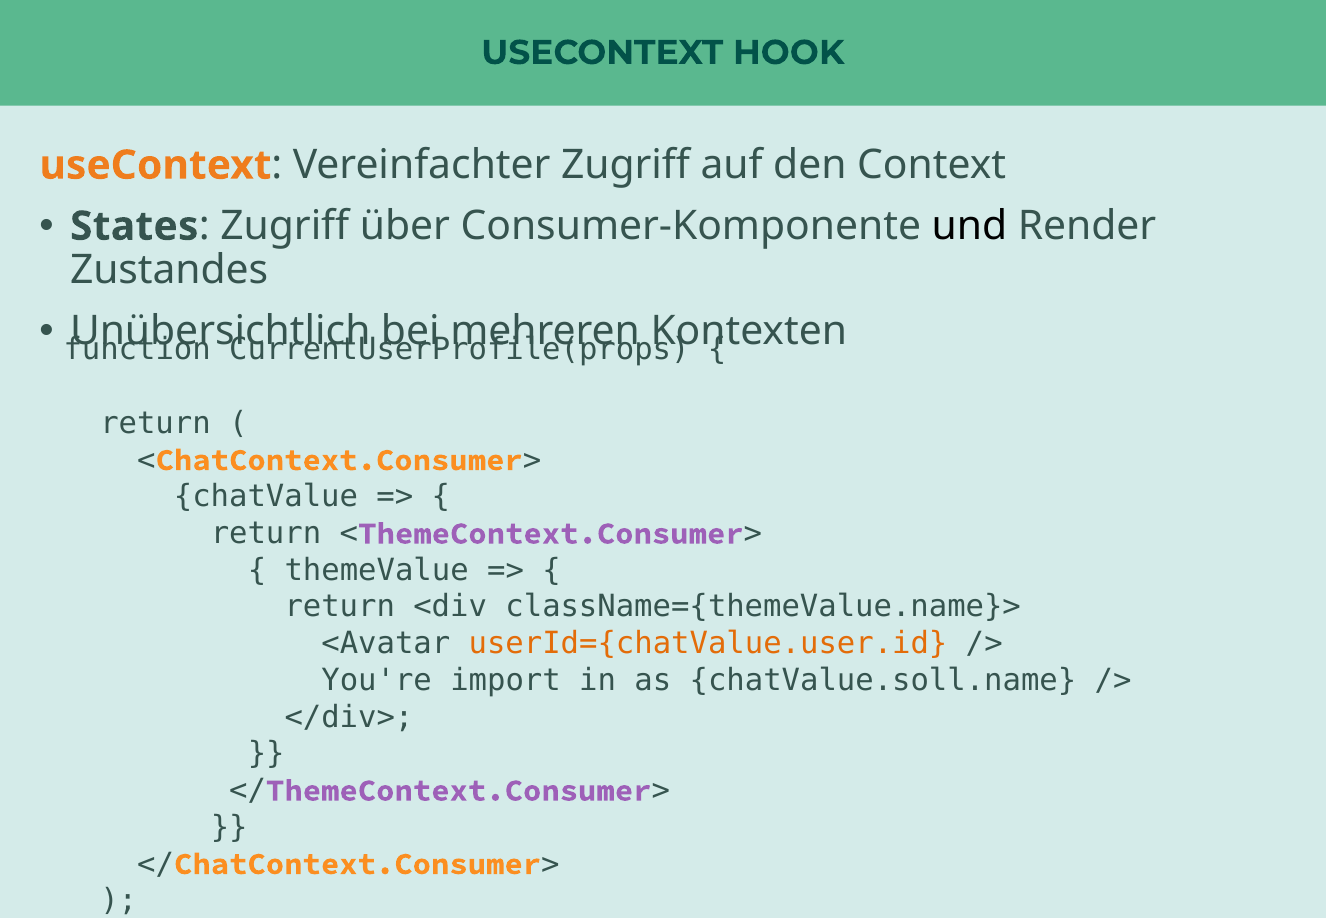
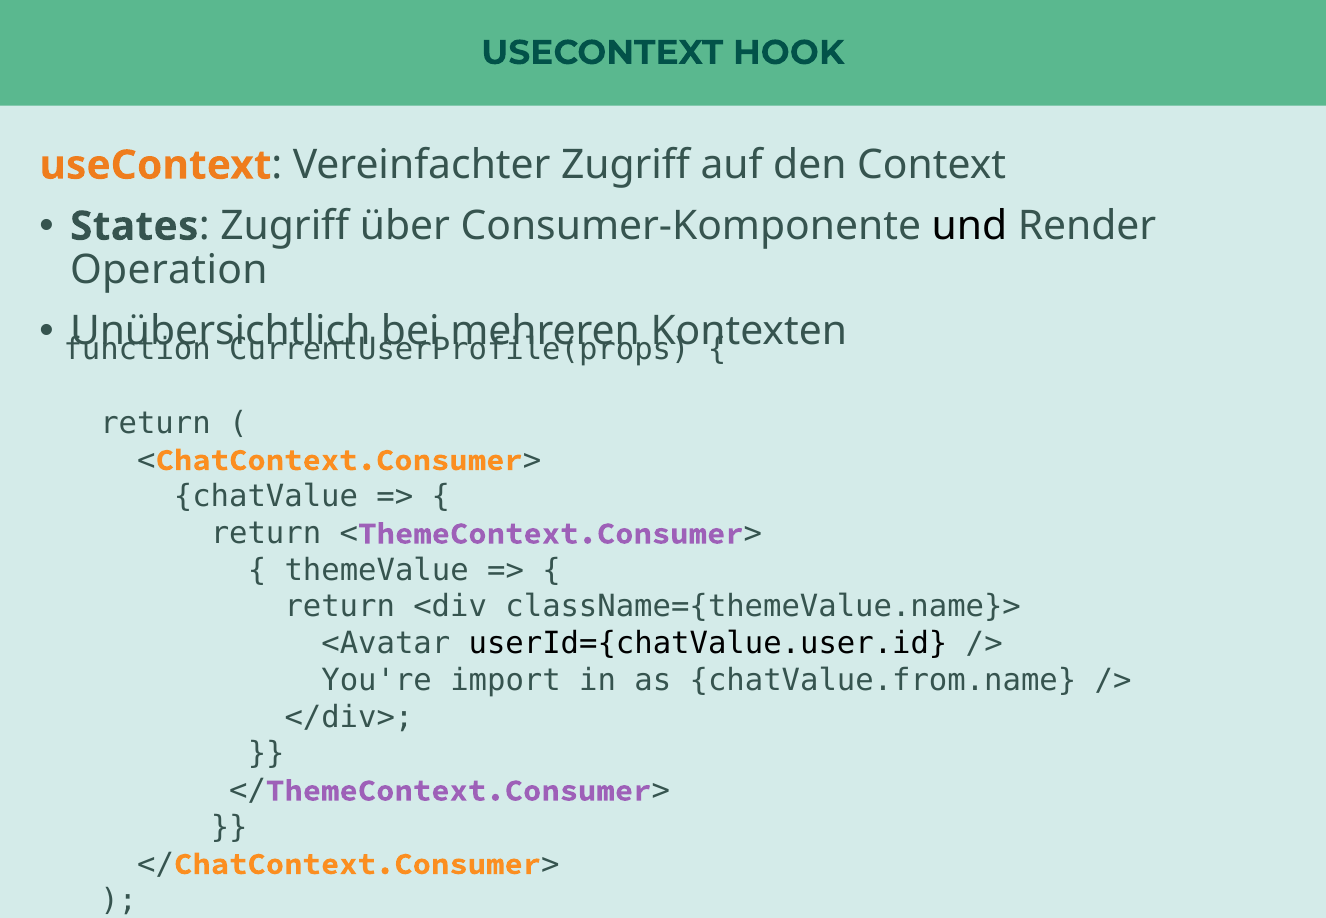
Zustandes: Zustandes -> Operation (169, 270)
userId={chatValue.user.id colour: orange -> black (708, 644)
chatValue.soll.name: chatValue.soll.name -> chatValue.from.name (883, 680)
